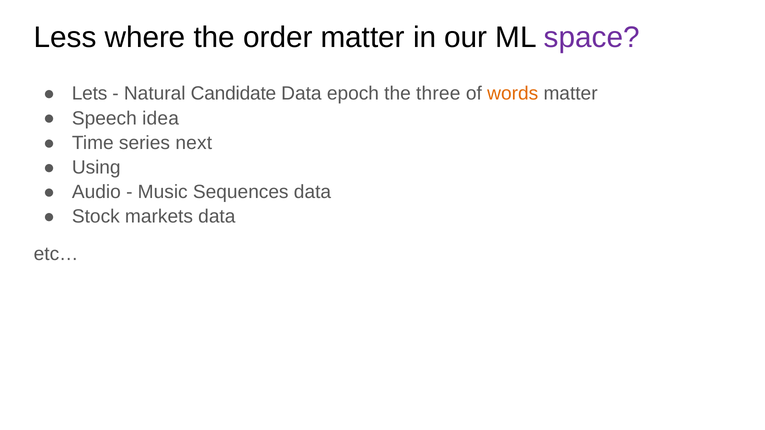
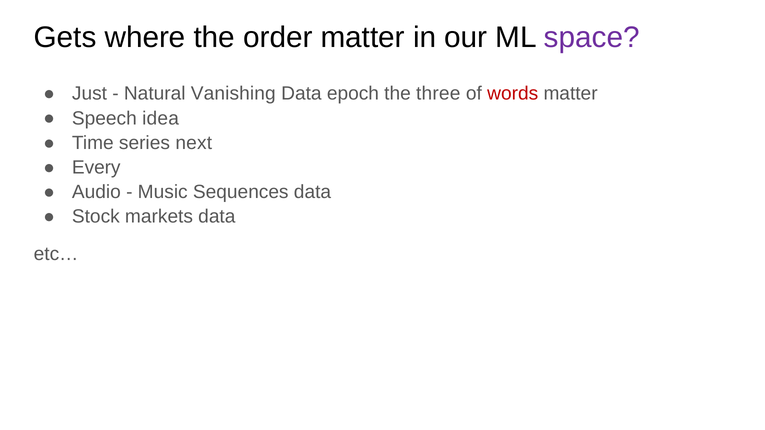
Less: Less -> Gets (65, 38)
Lets: Lets -> Just (89, 94)
Candidate: Candidate -> Vanishing (233, 94)
words colour: orange -> red (513, 94)
Using: Using -> Every (96, 168)
